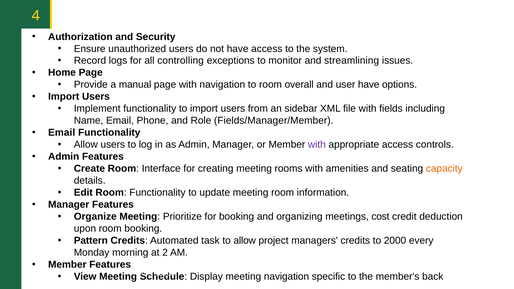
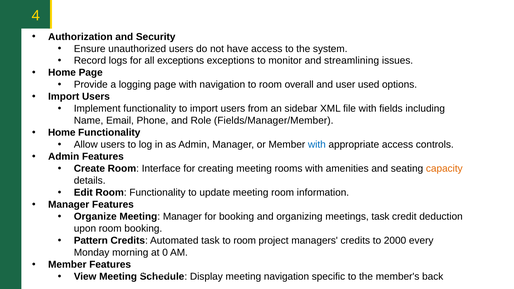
all controlling: controlling -> exceptions (181, 61)
manual: manual -> logging (135, 85)
user have: have -> used (369, 85)
Email: Email -> Home (62, 133)
with colour: purple -> blue (317, 145)
Meeting Prioritize: Prioritize -> Manager (182, 217)
meetings cost: cost -> task (380, 217)
task to allow: allow -> room (245, 241)
2: 2 -> 0 (165, 253)
